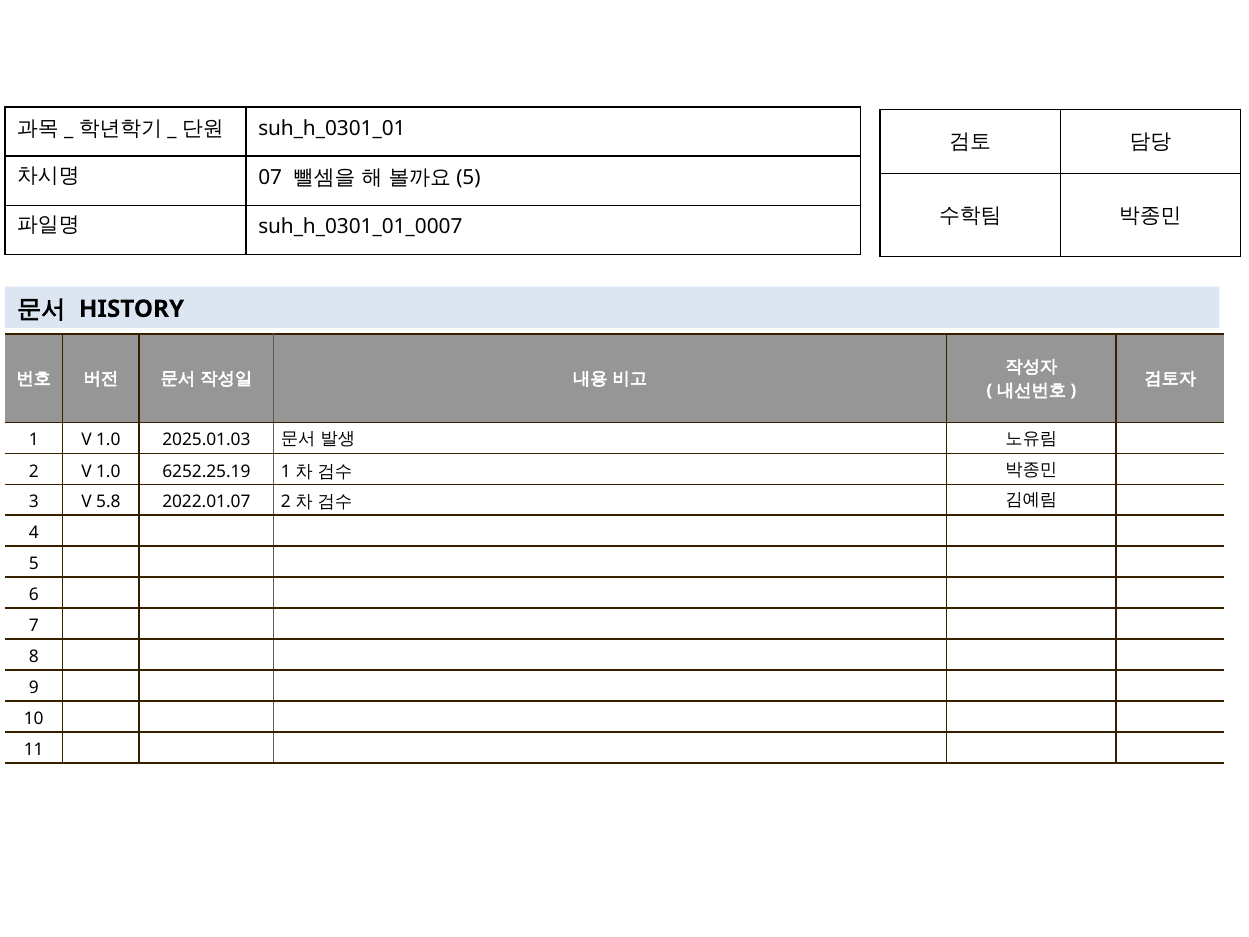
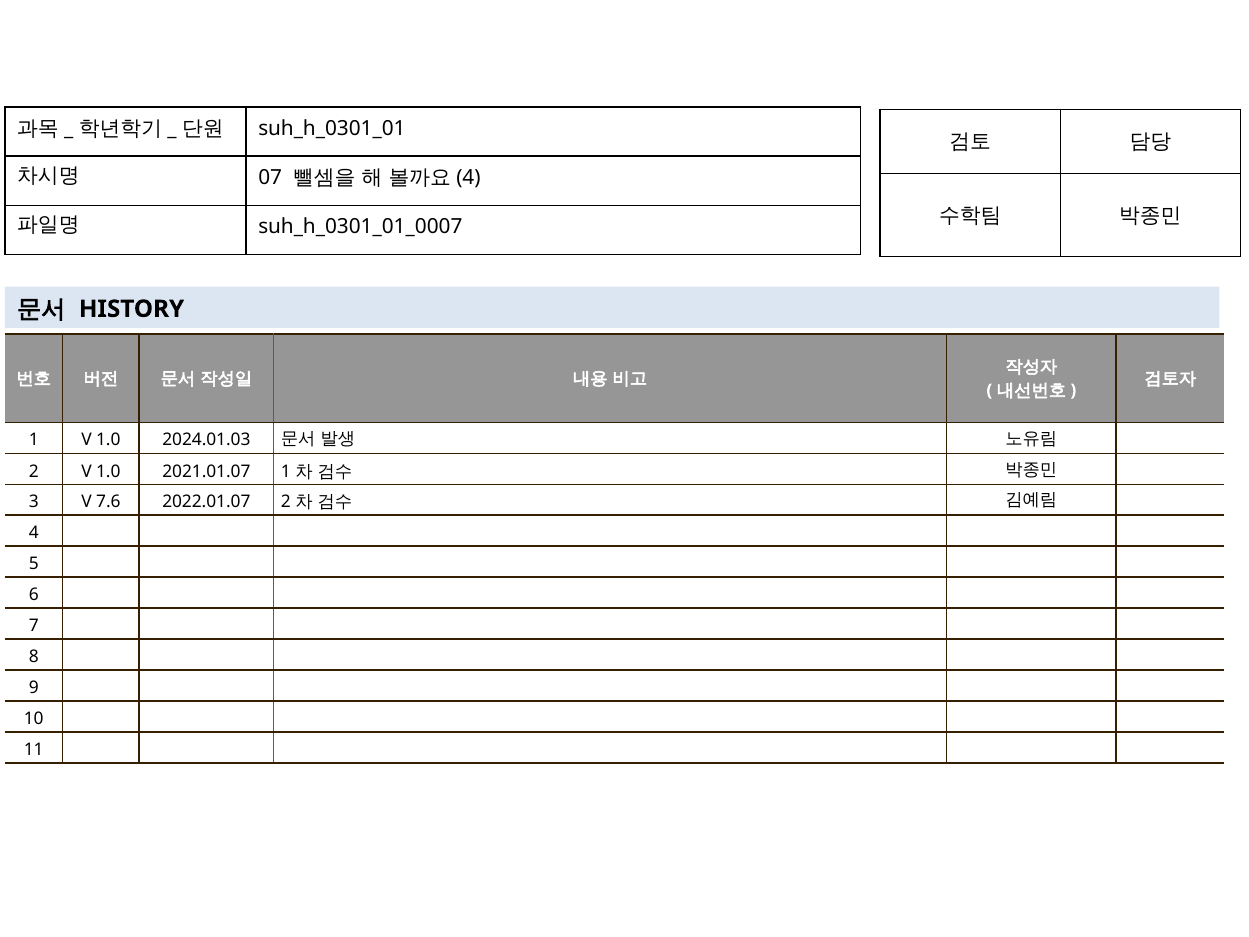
5: 5 -> 4 (468, 178)
2025.01.03: 2025.01.03 -> 2024.01.03 (206, 440)
6252.25.19: 6252.25.19 -> 2021.01.07 (206, 471)
5.8: 5.8 -> 7.6 (108, 502)
